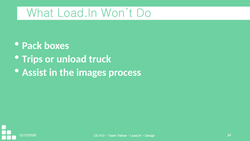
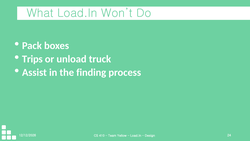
images: images -> finding (91, 72)
